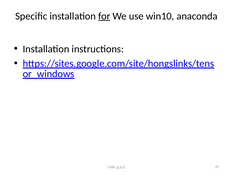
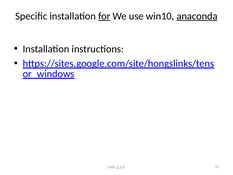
anaconda underline: none -> present (197, 16)
